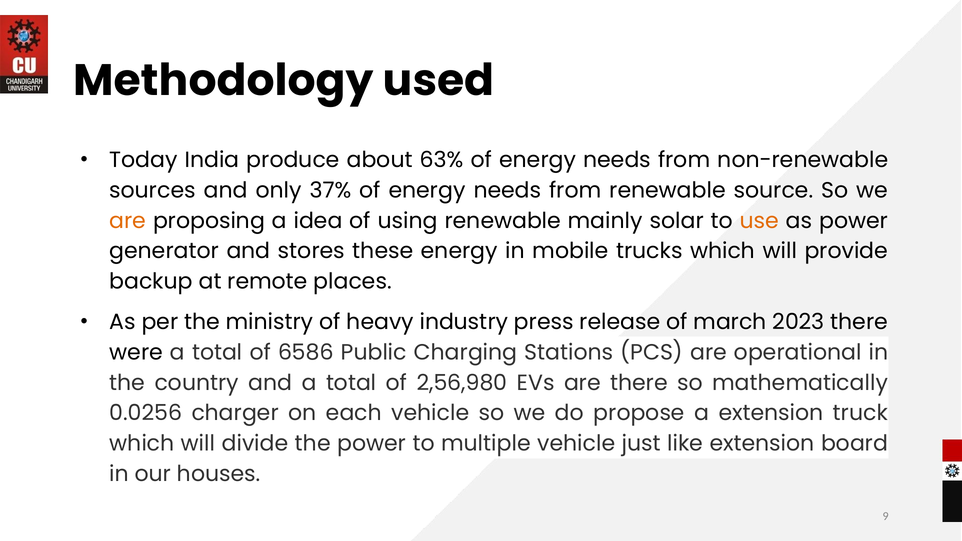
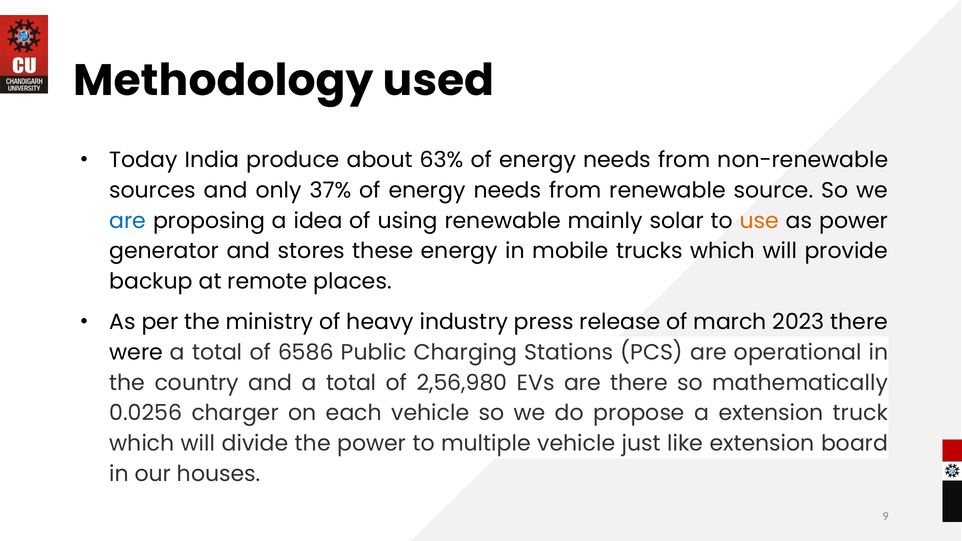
are colour: orange -> blue (128, 221)
